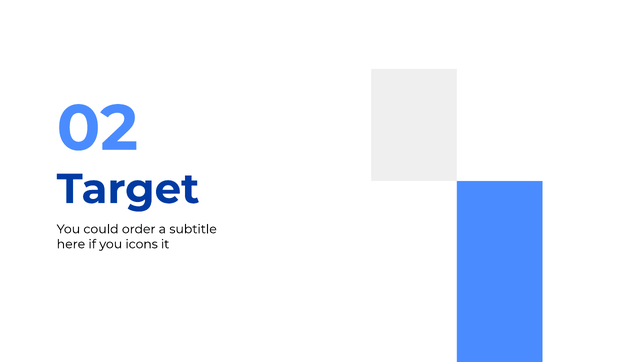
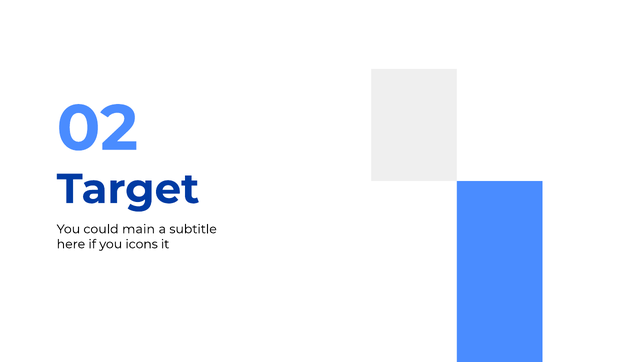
order: order -> main (139, 229)
